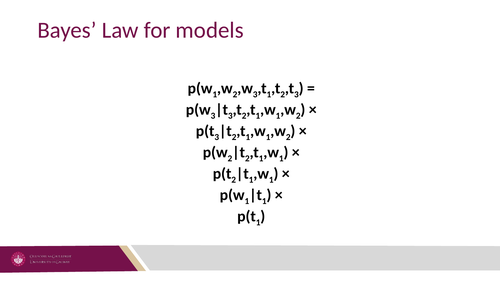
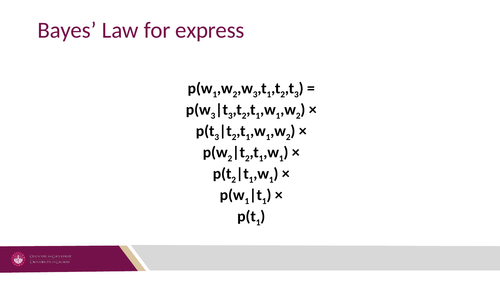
models: models -> express (210, 30)
